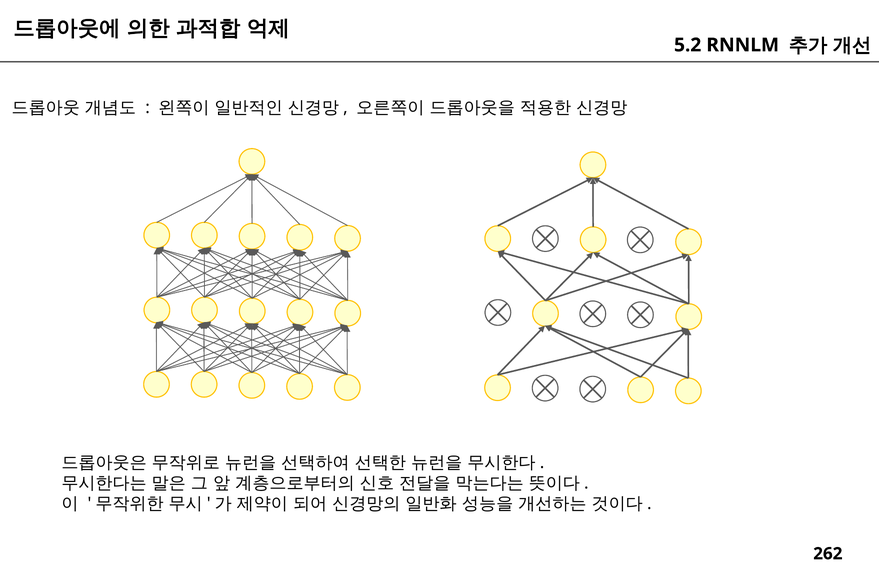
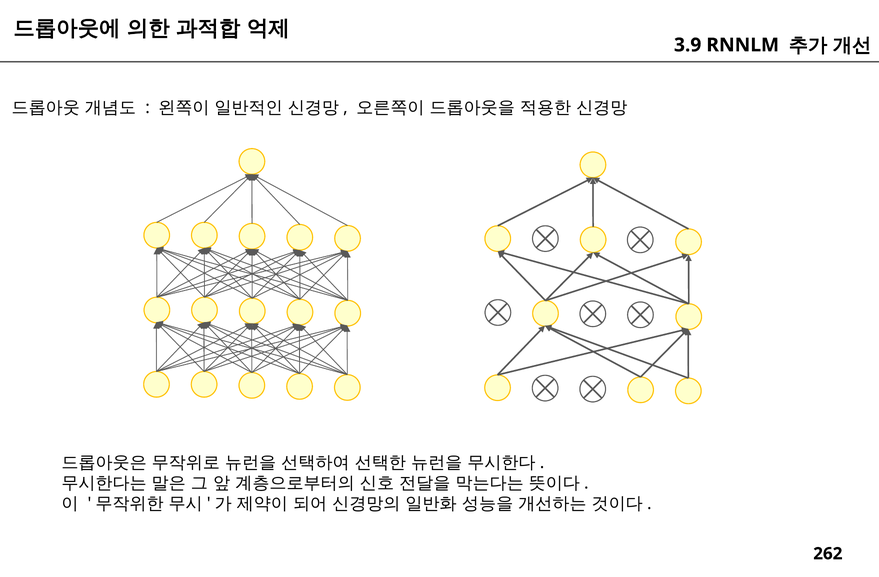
5.2: 5.2 -> 3.9 (688, 45)
